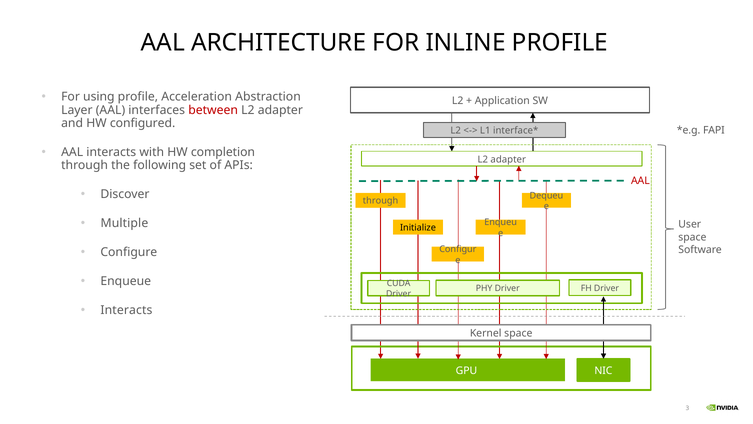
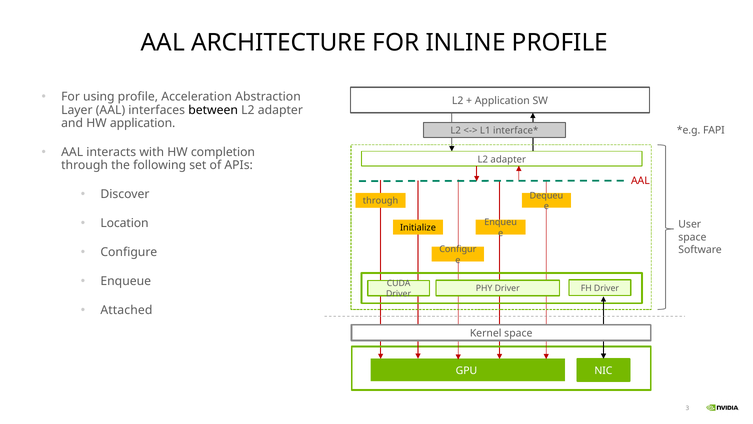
between colour: red -> black (213, 110)
HW configured: configured -> application (143, 123)
Multiple: Multiple -> Location (125, 223)
Interacts: Interacts -> Attached (126, 310)
